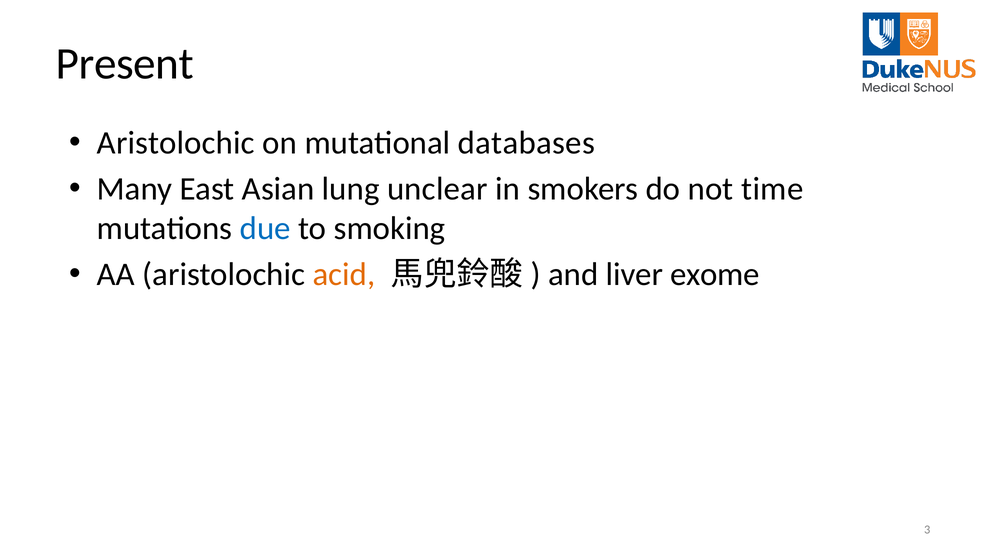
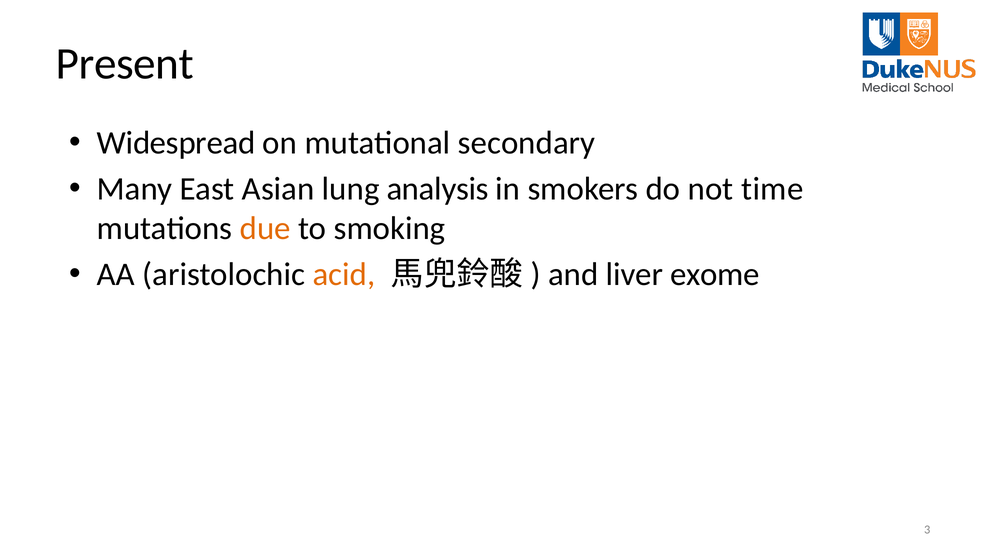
Aristolochic: Aristolochic -> Widespread (176, 143)
databases: databases -> secondary (527, 143)
unclear: unclear -> analysis (438, 189)
due colour: blue -> orange (265, 229)
